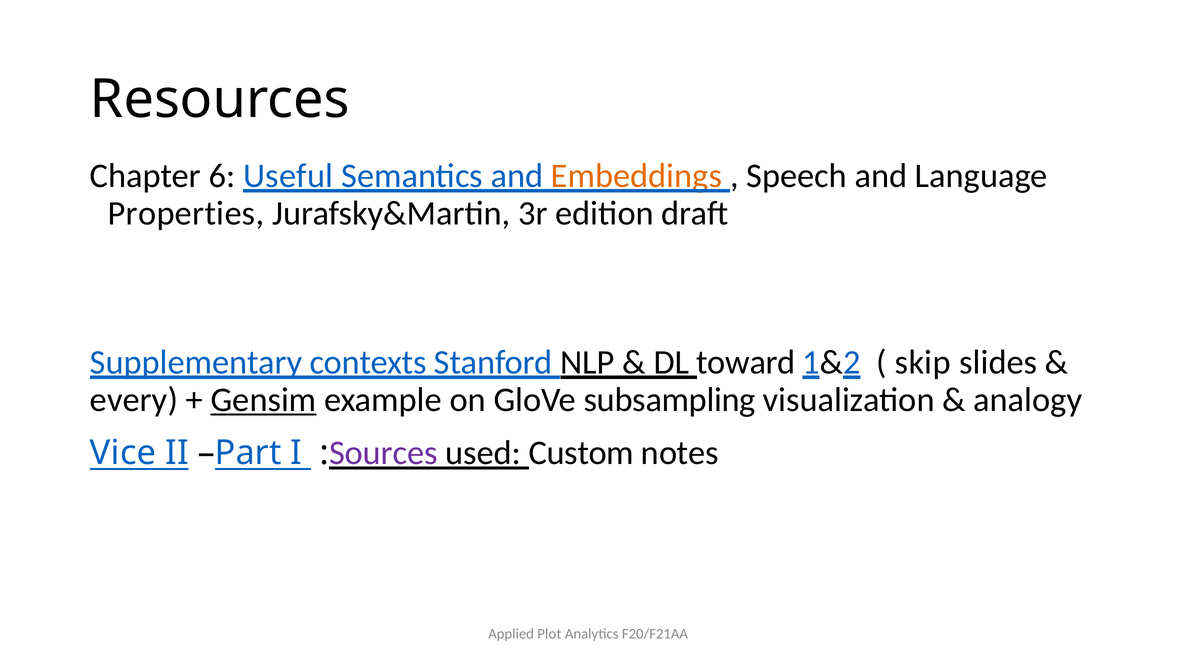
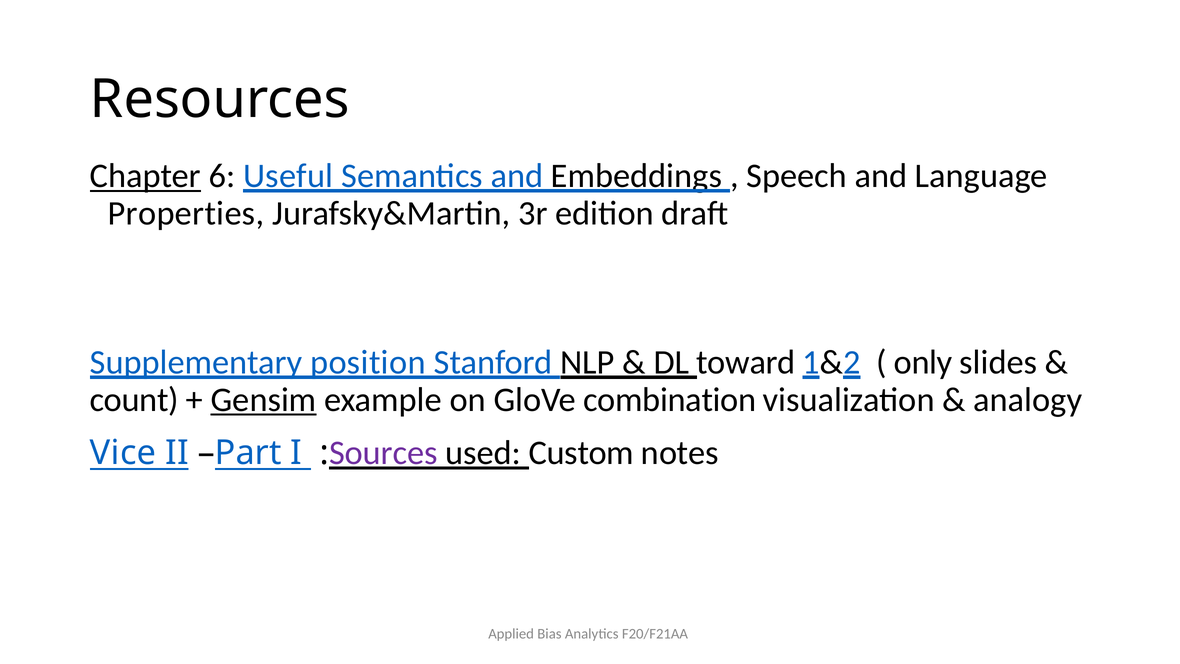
Chapter underline: none -> present (145, 176)
Embeddings colour: orange -> black (636, 176)
contexts: contexts -> position (368, 362)
skip: skip -> only (923, 362)
every: every -> count (134, 400)
subsampling: subsampling -> combination (670, 400)
Plot: Plot -> Bias (549, 634)
